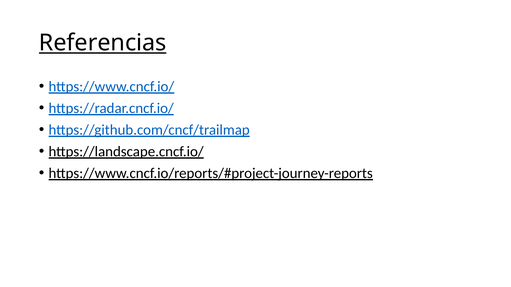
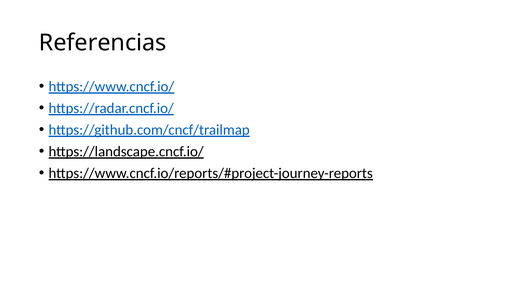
Referencias underline: present -> none (103, 43)
